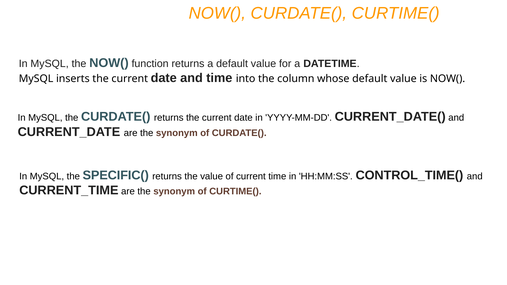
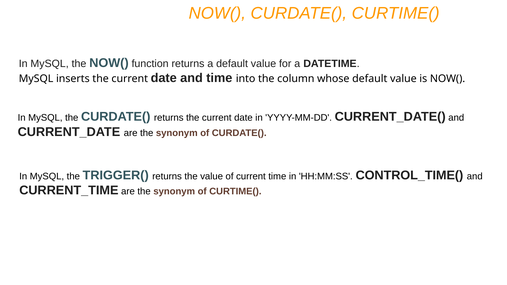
SPECIFIC(: SPECIFIC( -> TRIGGER( (116, 175)
